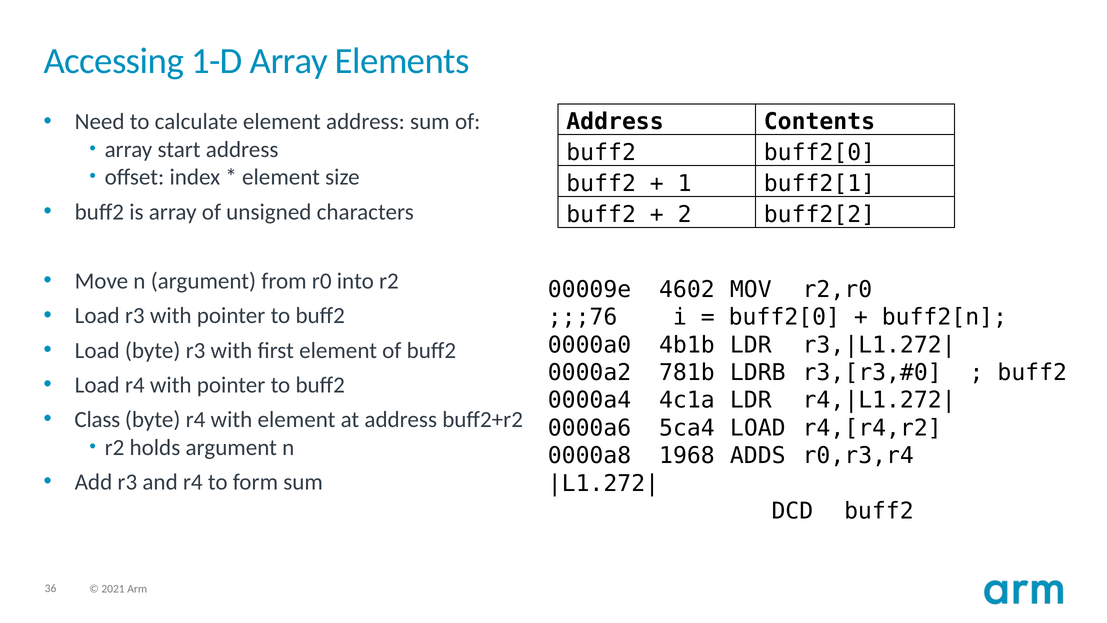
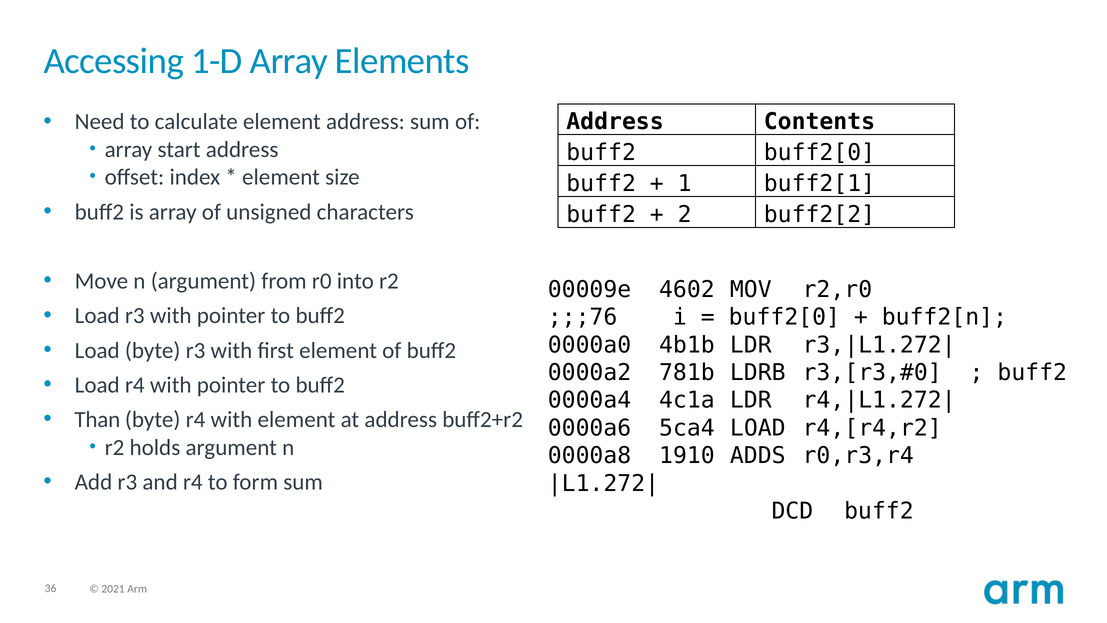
Class: Class -> Than (97, 419)
1968: 1968 -> 1910 (687, 455)
